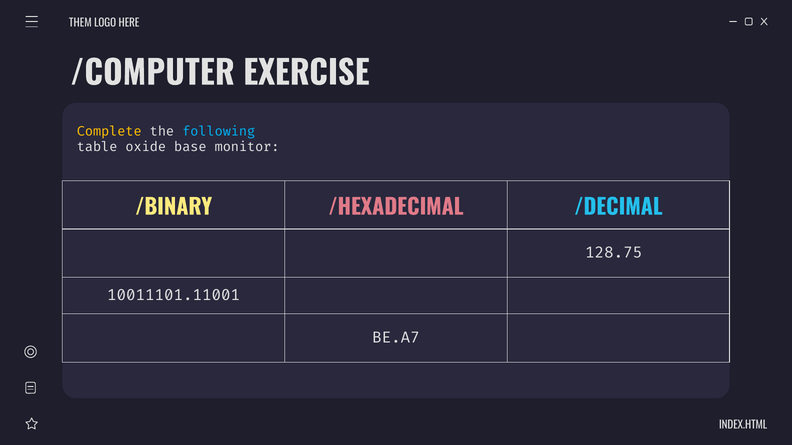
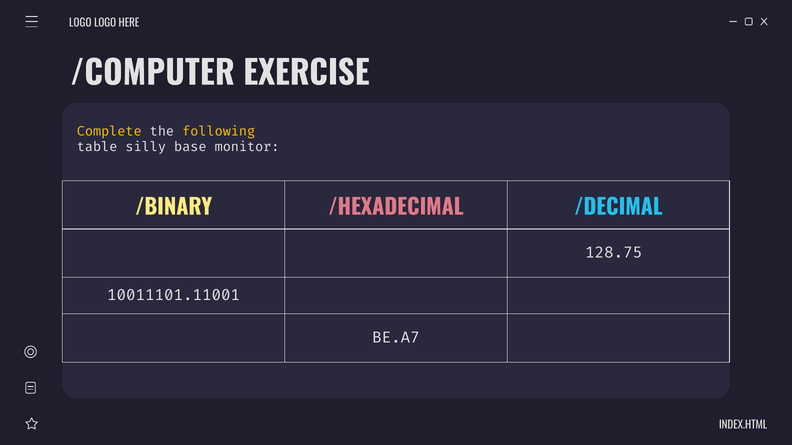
THEM: THEM -> LOGO (80, 23)
following colour: light blue -> yellow (219, 131)
oxide: oxide -> silly (146, 147)
